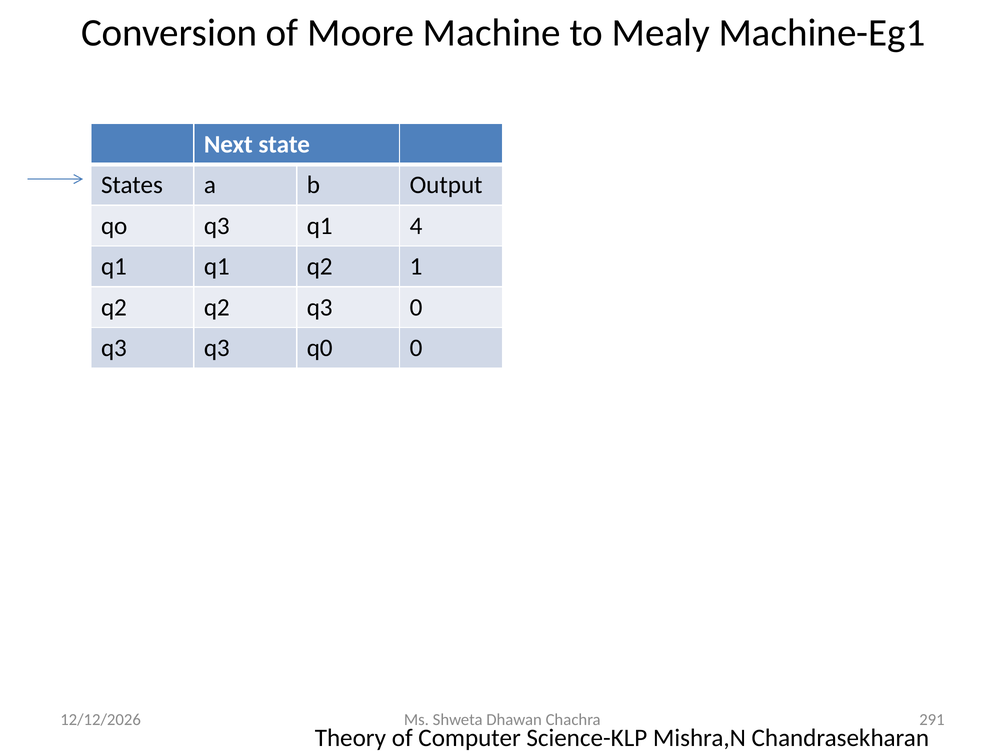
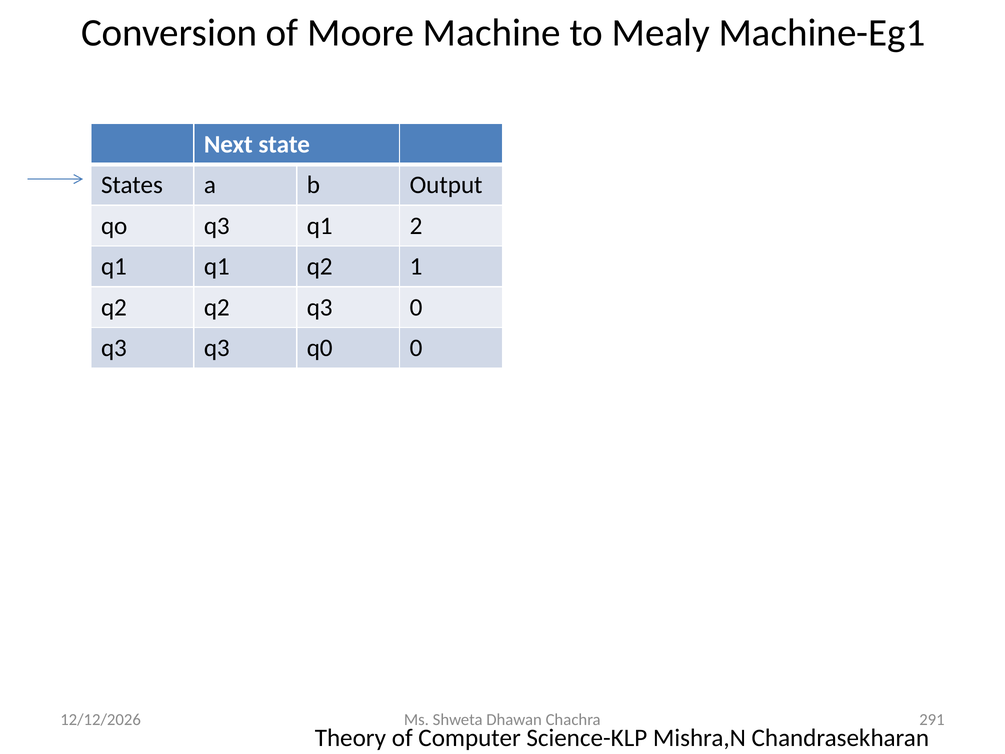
4: 4 -> 2 (416, 226)
